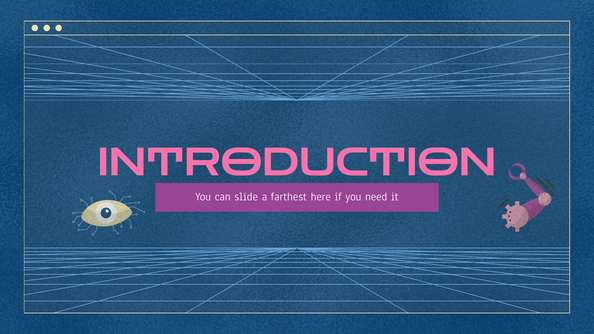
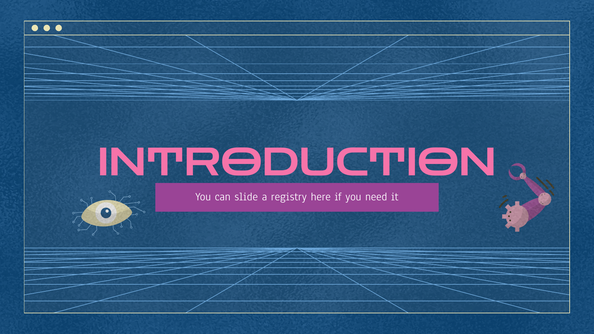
farthest: farthest -> registry (289, 197)
